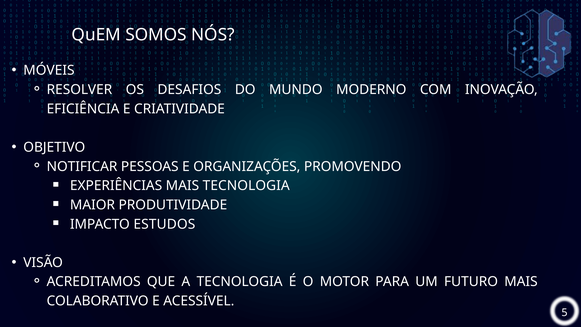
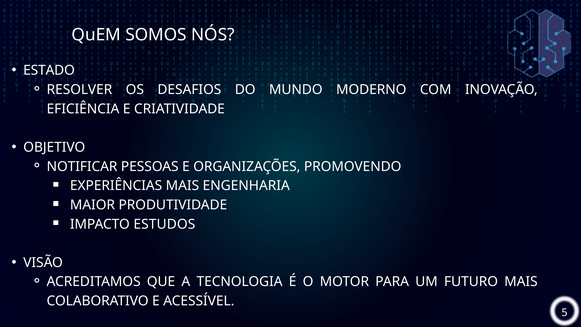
MÓVEIS: MÓVEIS -> ESTADO (49, 70)
MAIS TECNOLOGIA: TECNOLOGIA -> ENGENHARIA (246, 186)
